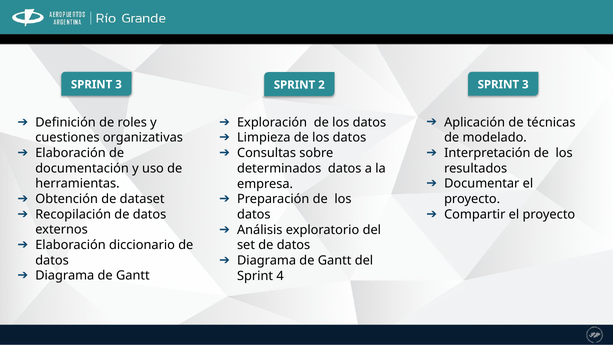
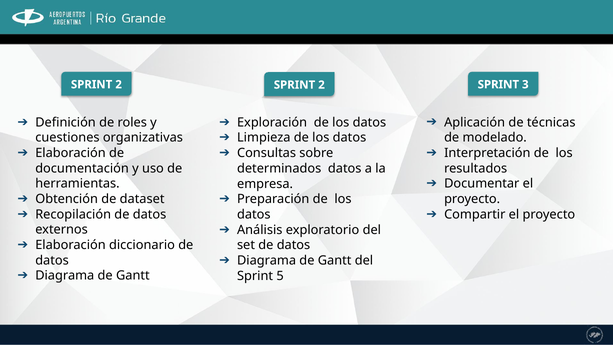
3: 3 -> 2 (119, 84)
4: 4 -> 5 (280, 276)
